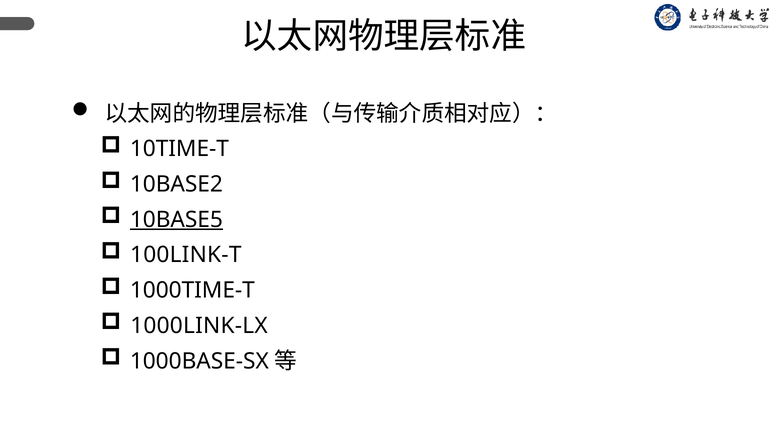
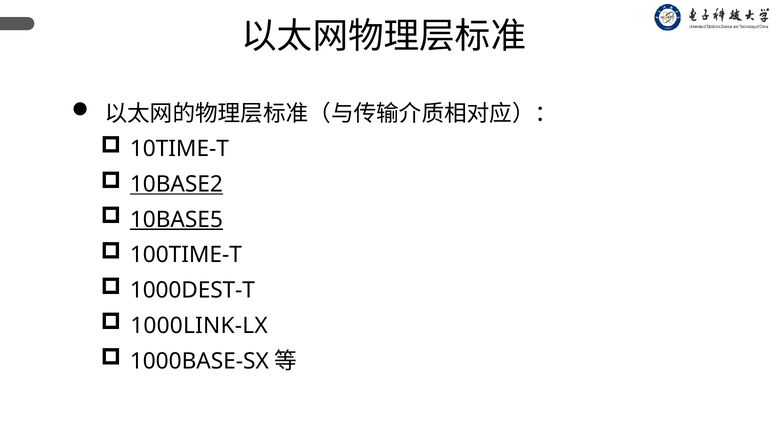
10BASE2 underline: none -> present (176, 184)
100LINK-T: 100LINK-T -> 100TIME-T (186, 255)
1000TIME-T: 1000TIME-T -> 1000DEST-T (192, 290)
